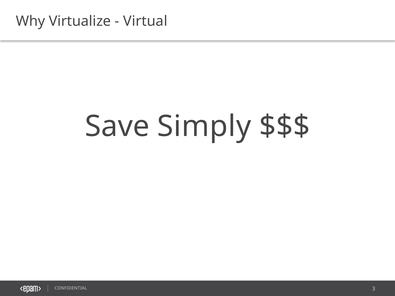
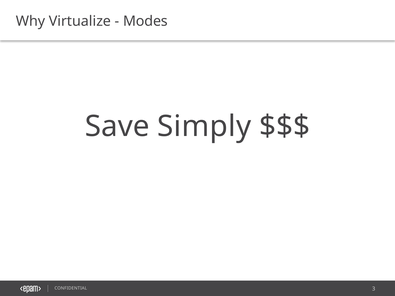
Virtual: Virtual -> Modes (145, 21)
